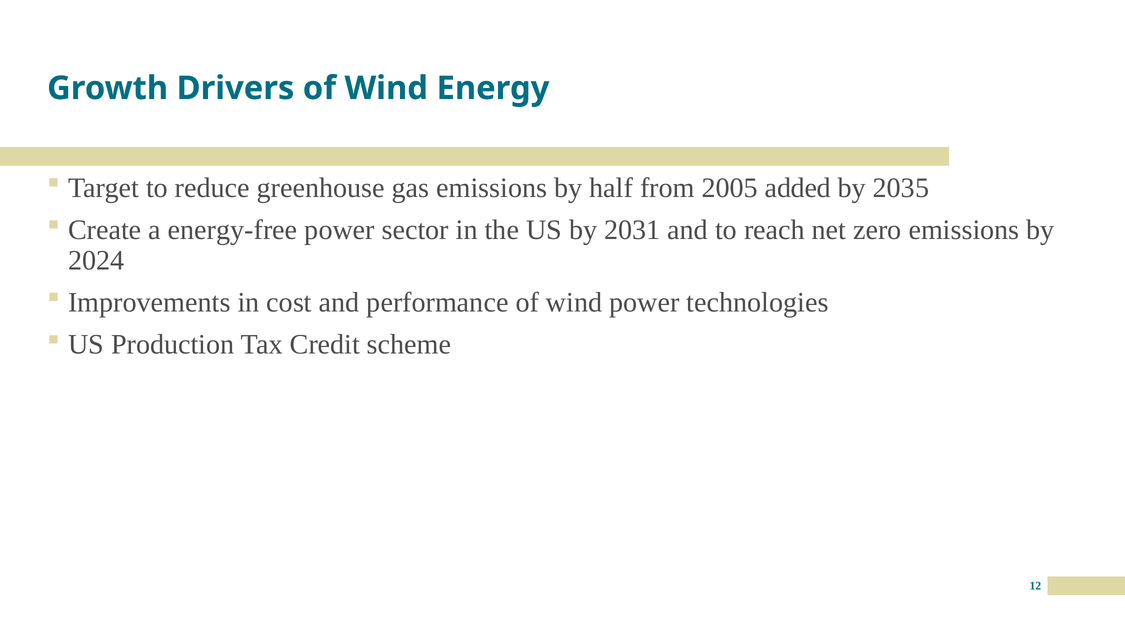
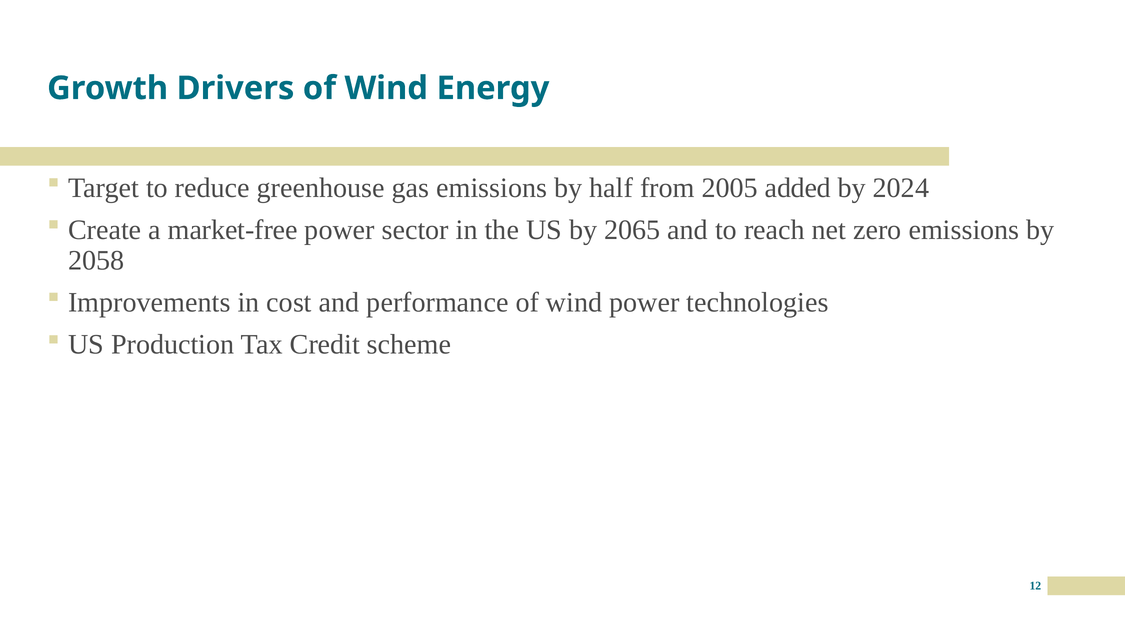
2035: 2035 -> 2024 (901, 188)
energy-free: energy-free -> market-free (233, 230)
2031: 2031 -> 2065 (632, 230)
2024: 2024 -> 2058 (96, 260)
